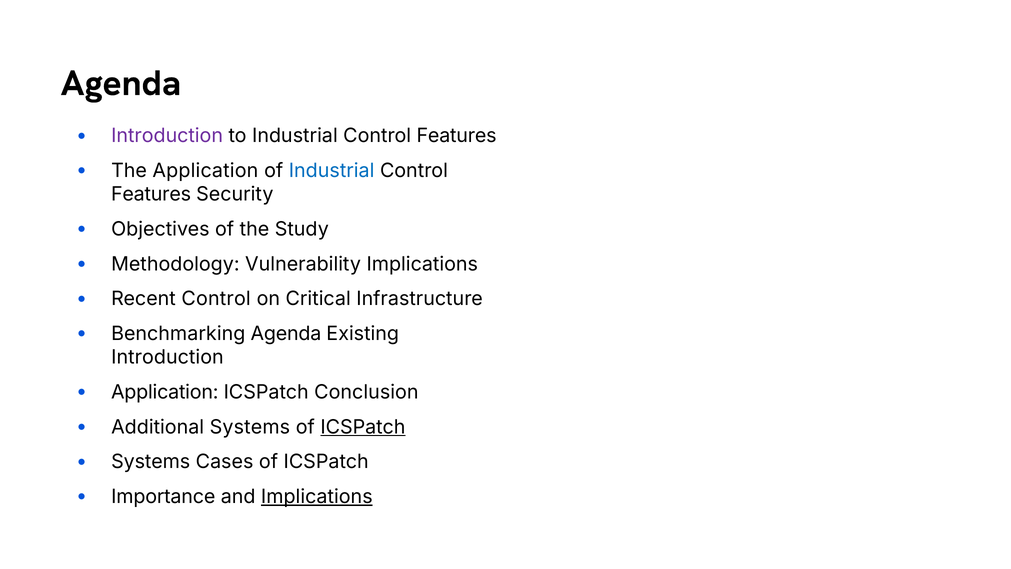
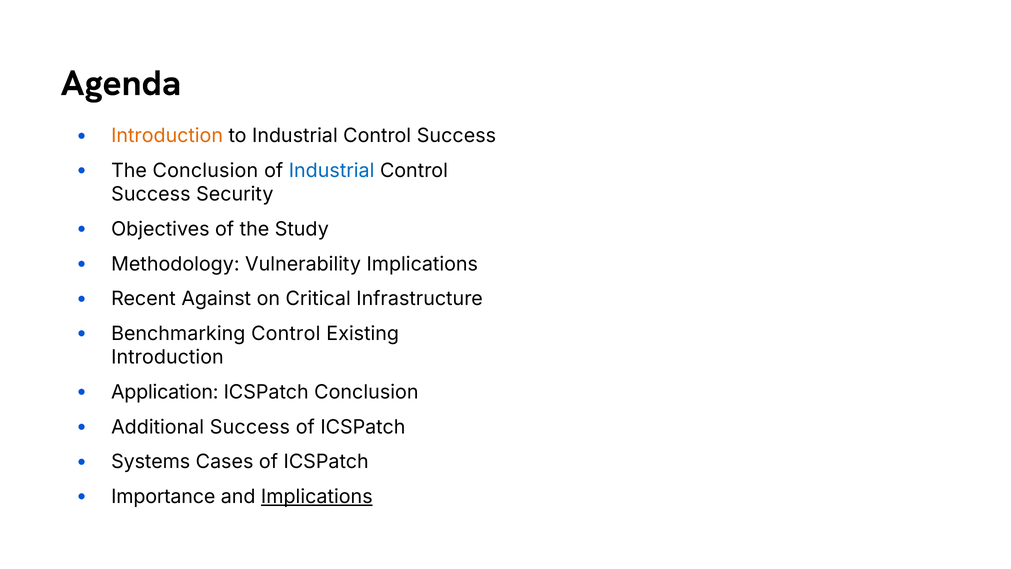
Introduction colour: purple -> orange (167, 136)
to Industrial Control Features: Features -> Success (456, 136)
The Application: Application -> Conclusion (205, 171)
Features: Features -> Success (151, 194)
Recent Control: Control -> Against (216, 299)
Benchmarking Agenda: Agenda -> Control (286, 334)
Additional Systems: Systems -> Success (250, 427)
ICSPatch underline: present -> none (363, 427)
